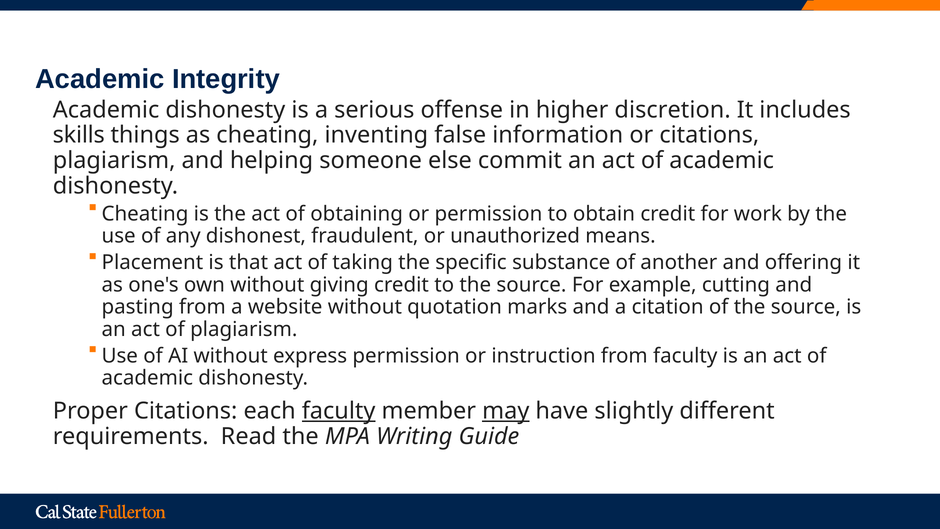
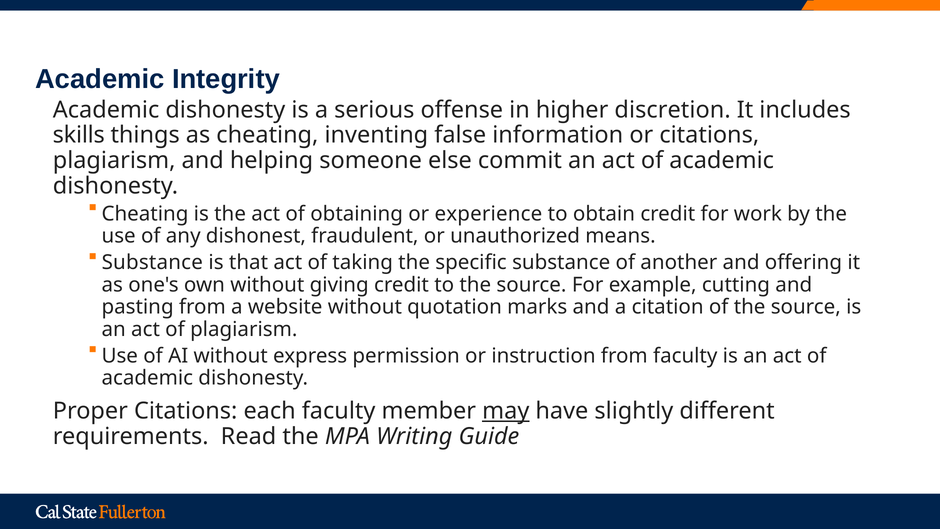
or permission: permission -> experience (488, 214)
Placement: Placement -> Substance (152, 262)
faculty underline: present -> none (339, 411)
